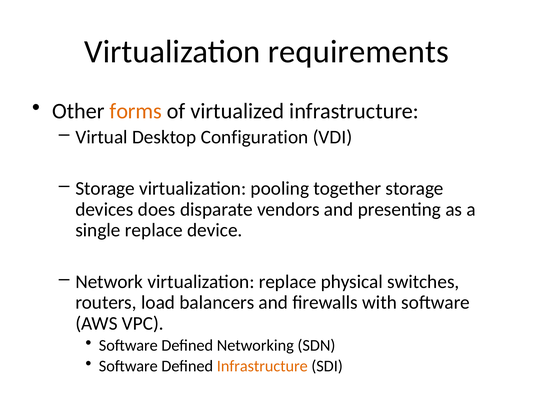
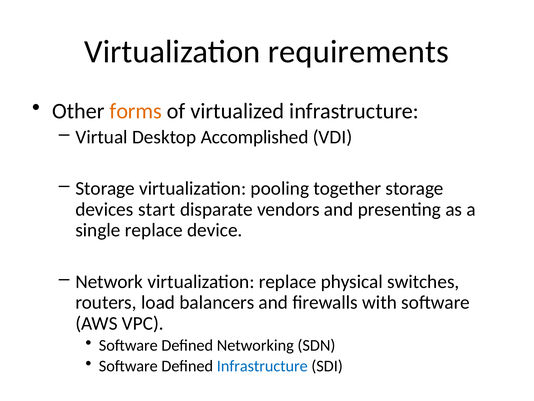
Configuration: Configuration -> Accomplished (255, 137)
does: does -> start (157, 209)
Infrastructure colour: orange -> blue (262, 366)
